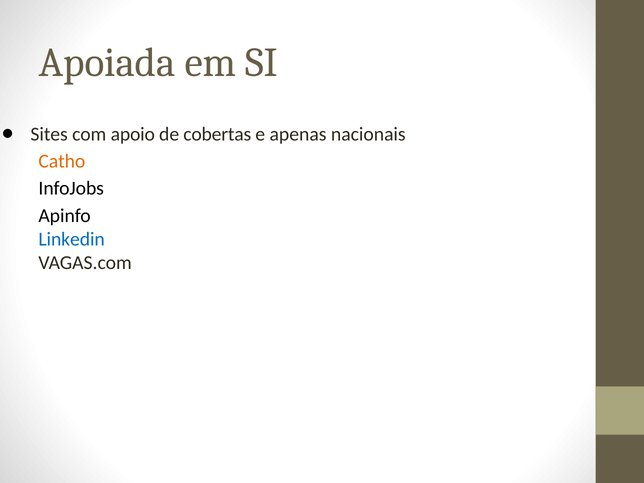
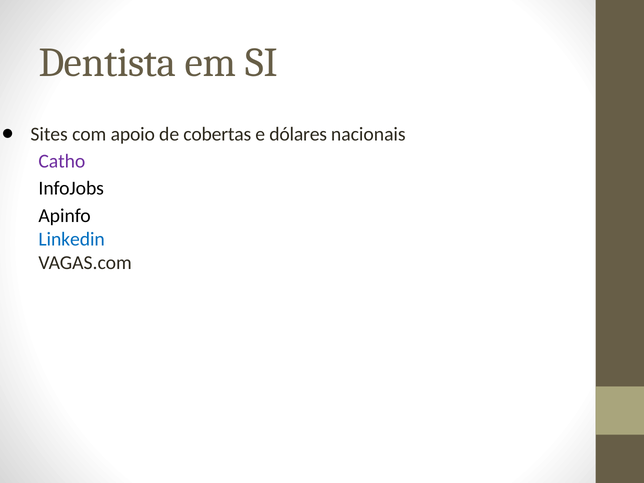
Apoiada: Apoiada -> Dentista (107, 62)
apenas: apenas -> dólares (298, 134)
Catho colour: orange -> purple (62, 161)
